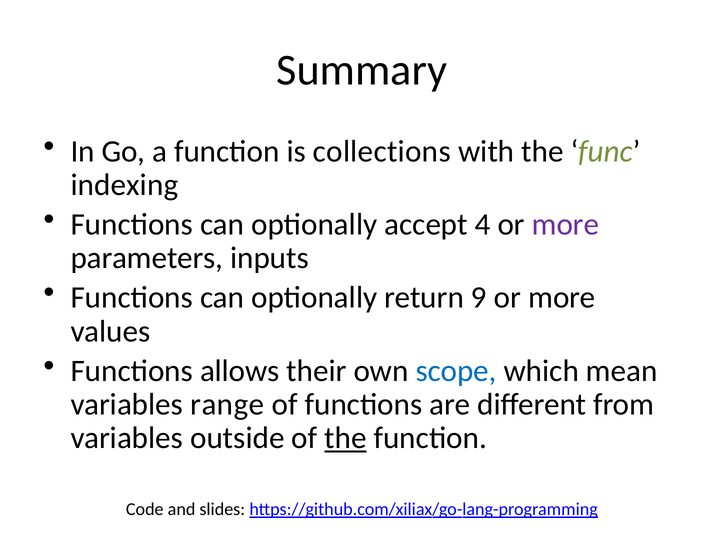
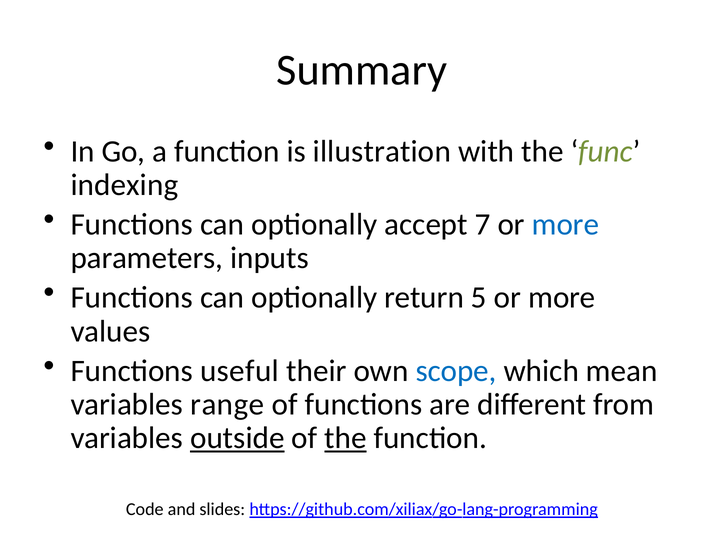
collections: collections -> illustration (382, 151)
4: 4 -> 7 (483, 224)
more colour: purple -> blue (566, 224)
9: 9 -> 5 (479, 298)
allows: allows -> useful (240, 371)
outside underline: none -> present (237, 438)
